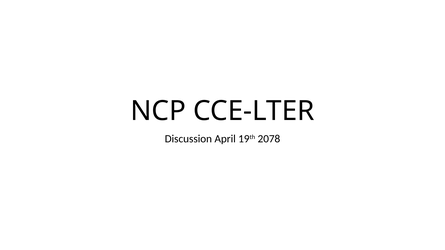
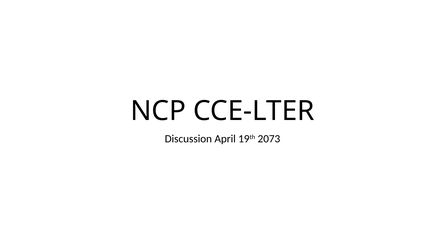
2078: 2078 -> 2073 (269, 139)
